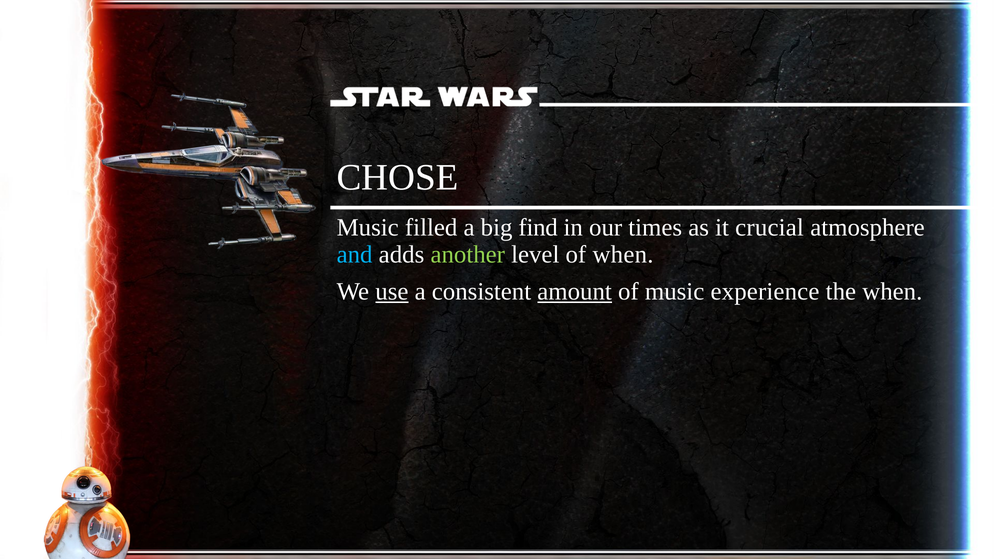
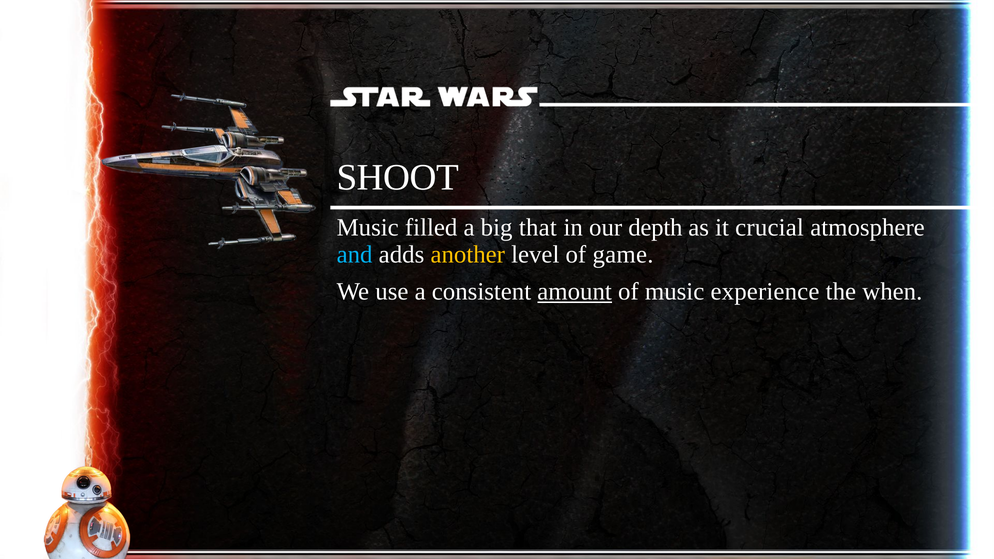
CHOSE: CHOSE -> SHOOT (398, 177)
find: find -> that (538, 228)
times: times -> depth (655, 228)
another colour: light green -> yellow (468, 255)
of when: when -> game (623, 255)
use underline: present -> none (392, 292)
